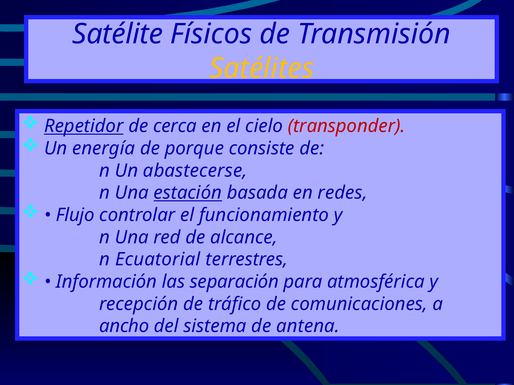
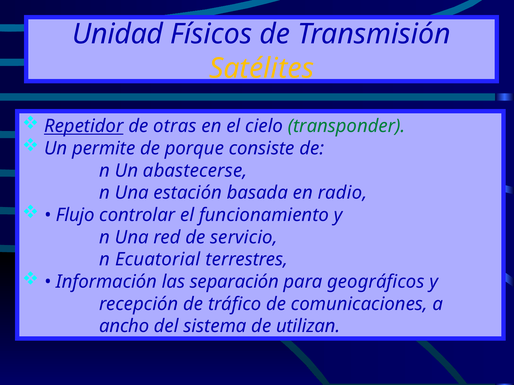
Satélite: Satélite -> Unidad (118, 34)
cerca: cerca -> otras (175, 126)
transponder colour: red -> green (347, 126)
energía: energía -> permite (104, 149)
estación underline: present -> none (188, 193)
redes: redes -> radio (342, 193)
alcance: alcance -> servicio (244, 238)
atmosférica: atmosférica -> geográficos (376, 282)
antena: antena -> utilizan (308, 327)
